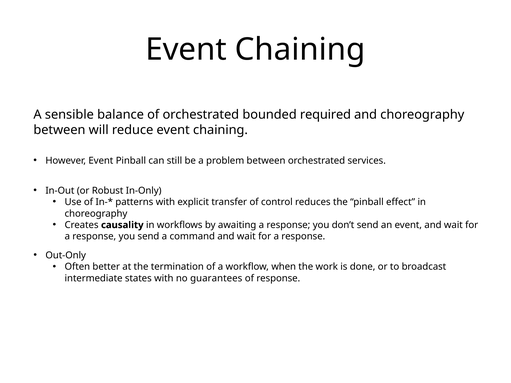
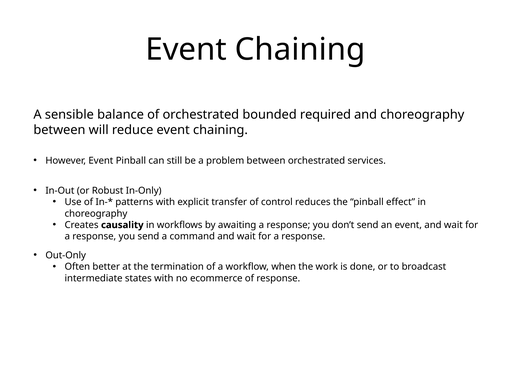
guarantees: guarantees -> ecommerce (216, 278)
